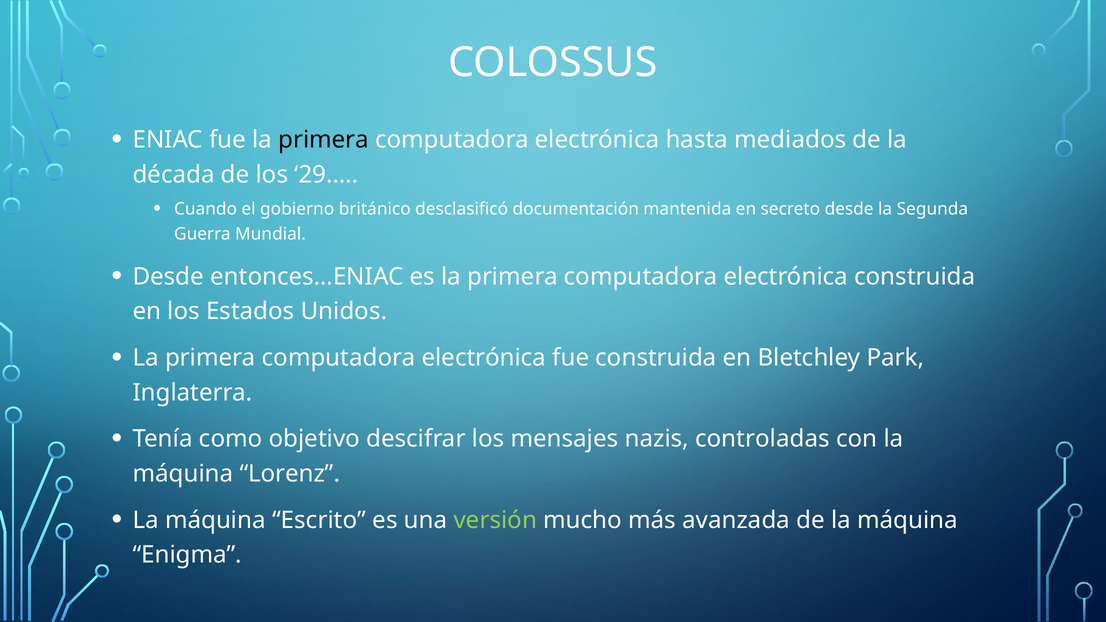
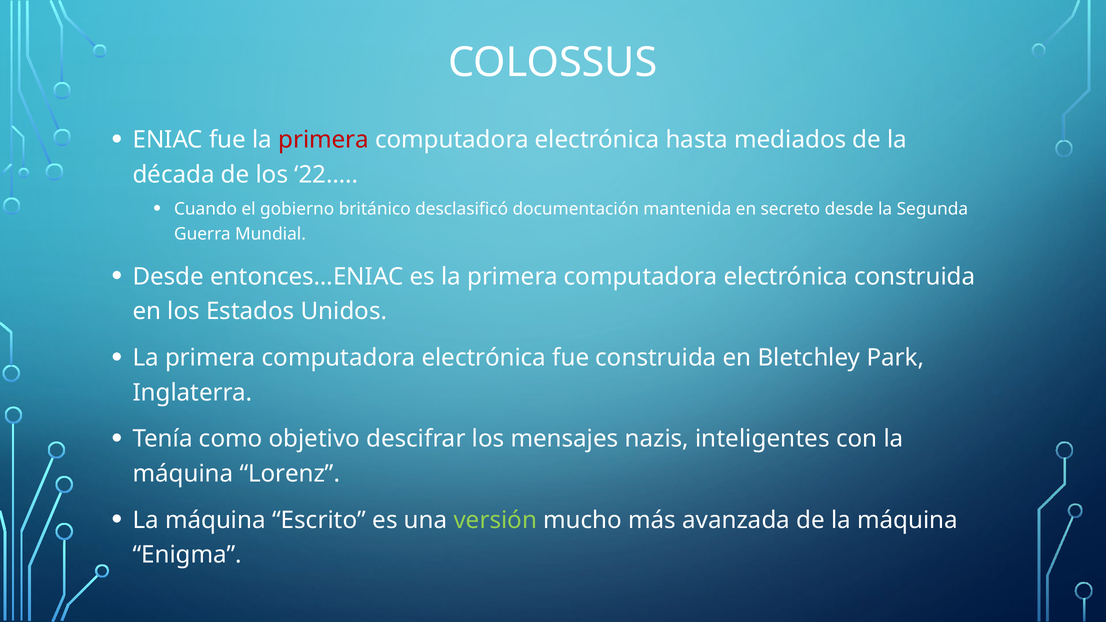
primera colour: black -> red (324, 140)
29…: 29… -> 22… (326, 175)
controladas: controladas -> inteligentes (762, 439)
